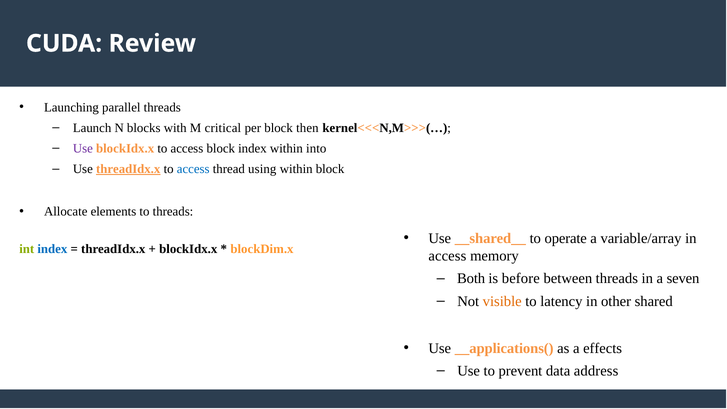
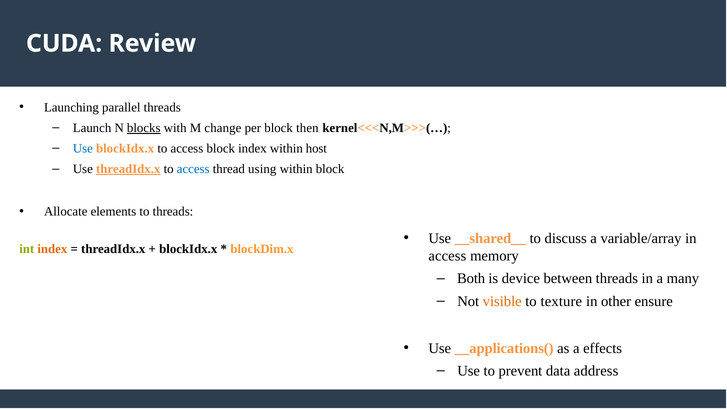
blocks underline: none -> present (144, 128)
critical: critical -> change (223, 128)
Use colour: purple -> blue (83, 148)
into: into -> host (316, 148)
operate: operate -> discuss (566, 238)
index colour: blue -> orange (52, 249)
before: before -> device (521, 279)
seven: seven -> many (683, 279)
latency: latency -> texture (561, 301)
shared: shared -> ensure (654, 301)
